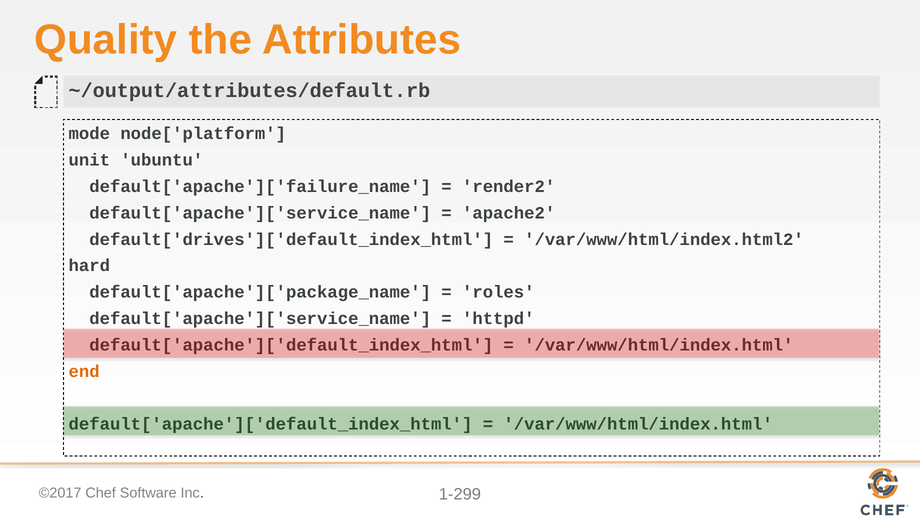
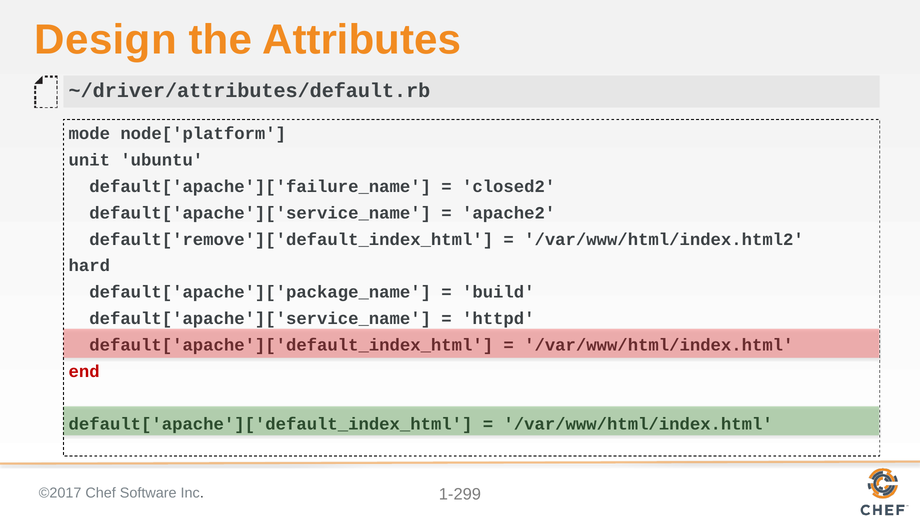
Quality: Quality -> Design (106, 40)
~/output/attributes/default.rb: ~/output/attributes/default.rb -> ~/driver/attributes/default.rb (249, 90)
render2: render2 -> closed2 (509, 187)
default['drives']['default_index_html: default['drives']['default_index_html -> default['remove']['default_index_html (291, 240)
roles: roles -> build (498, 292)
end colour: orange -> red (84, 372)
